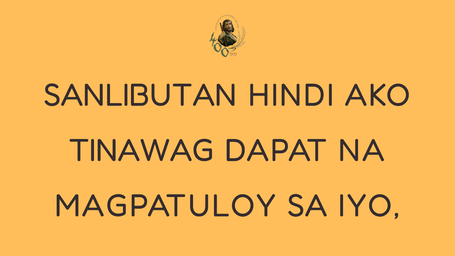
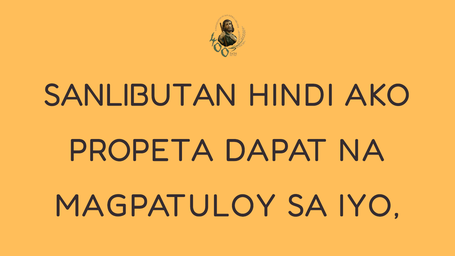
TINAWAG: TINAWAG -> PROPETA (141, 150)
